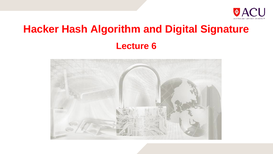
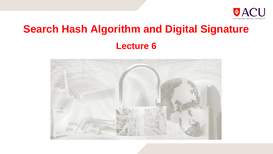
Hacker: Hacker -> Search (41, 29)
